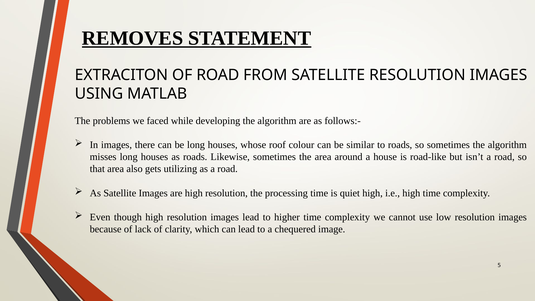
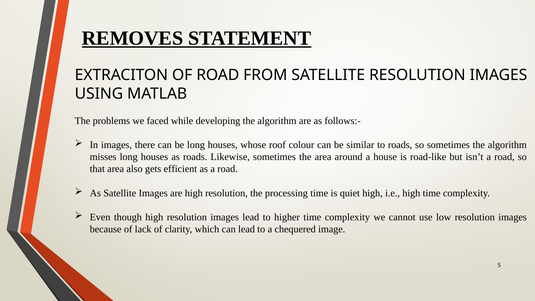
utilizing: utilizing -> efficient (180, 169)
